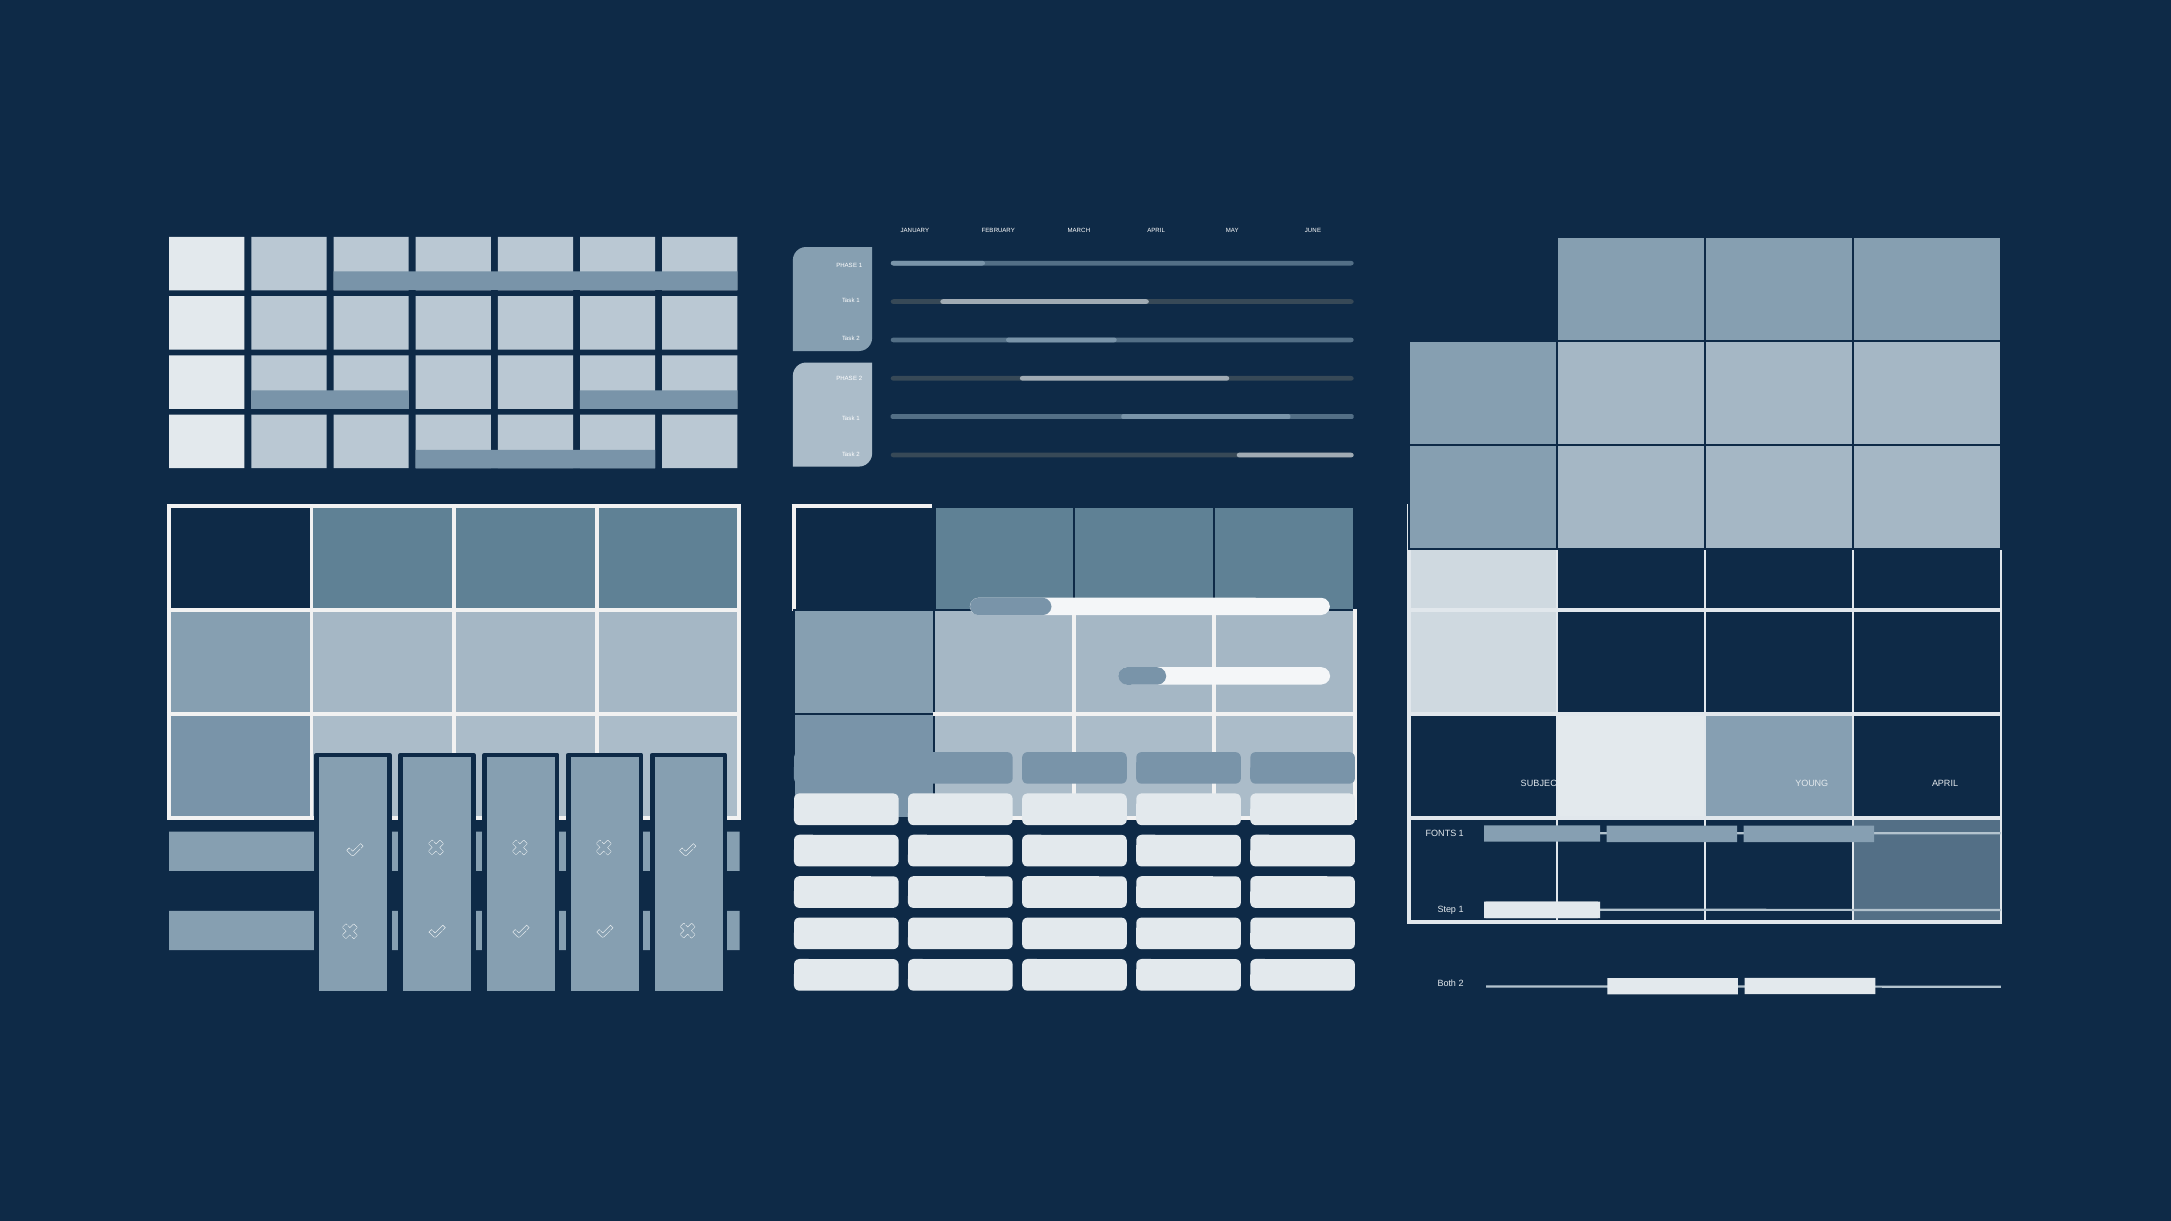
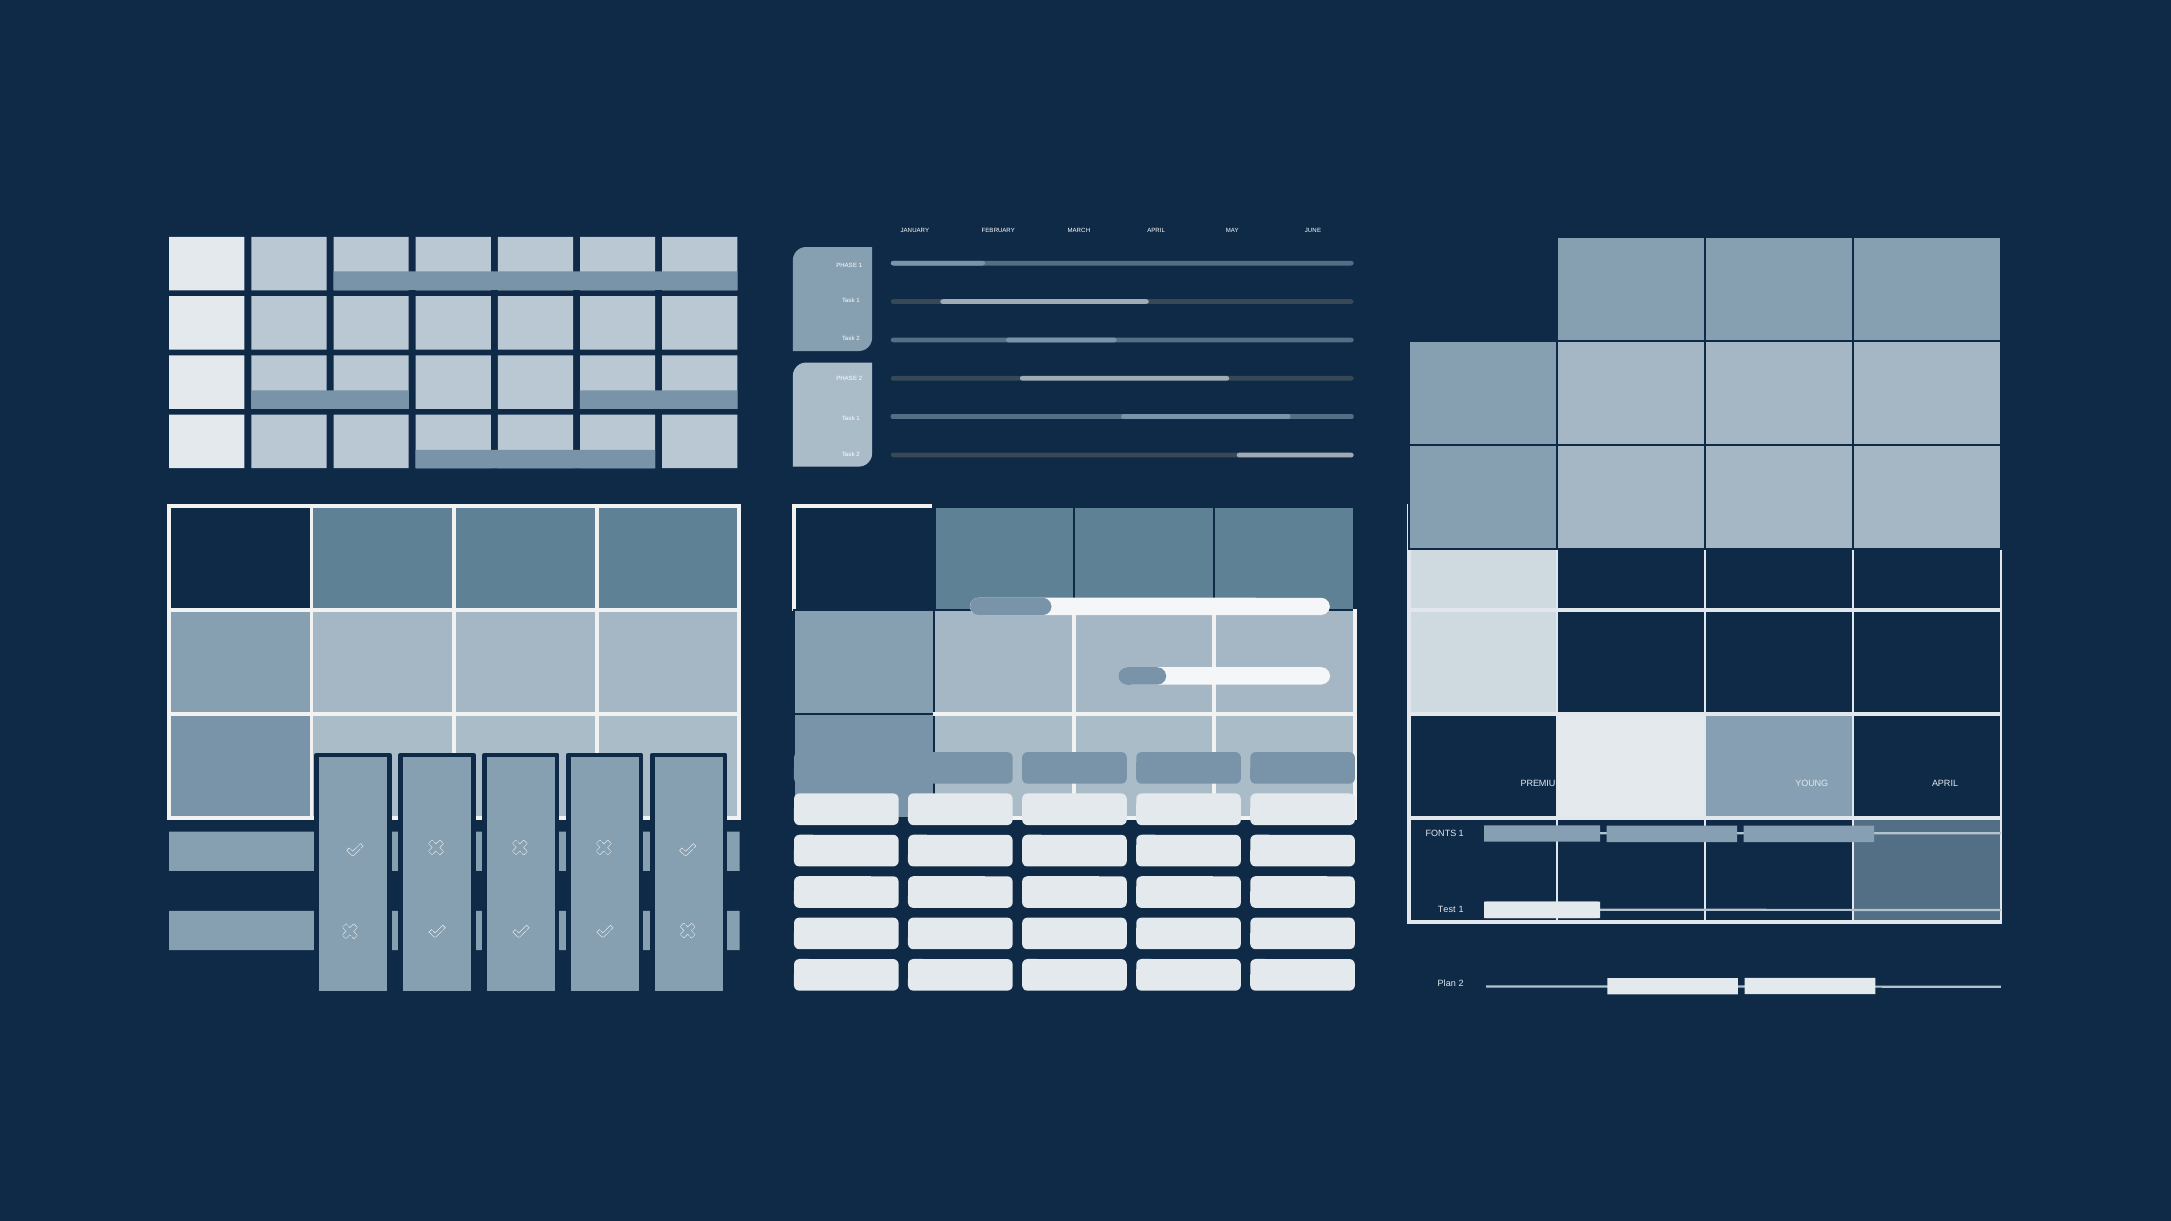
SUBJECT: SUBJECT -> PREMIUM (1542, 784)
Step: Step -> Test (1447, 909)
Both: Both -> Plan (1447, 984)
